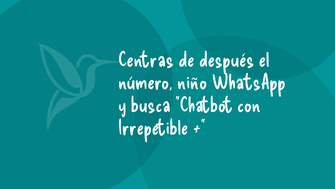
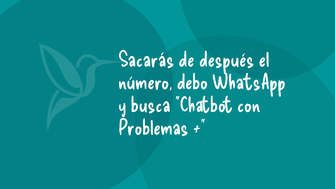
Centras: Centras -> Sacarás (146, 60)
niño: niño -> debo (192, 82)
Irrepetible: Irrepetible -> Problemas (153, 128)
